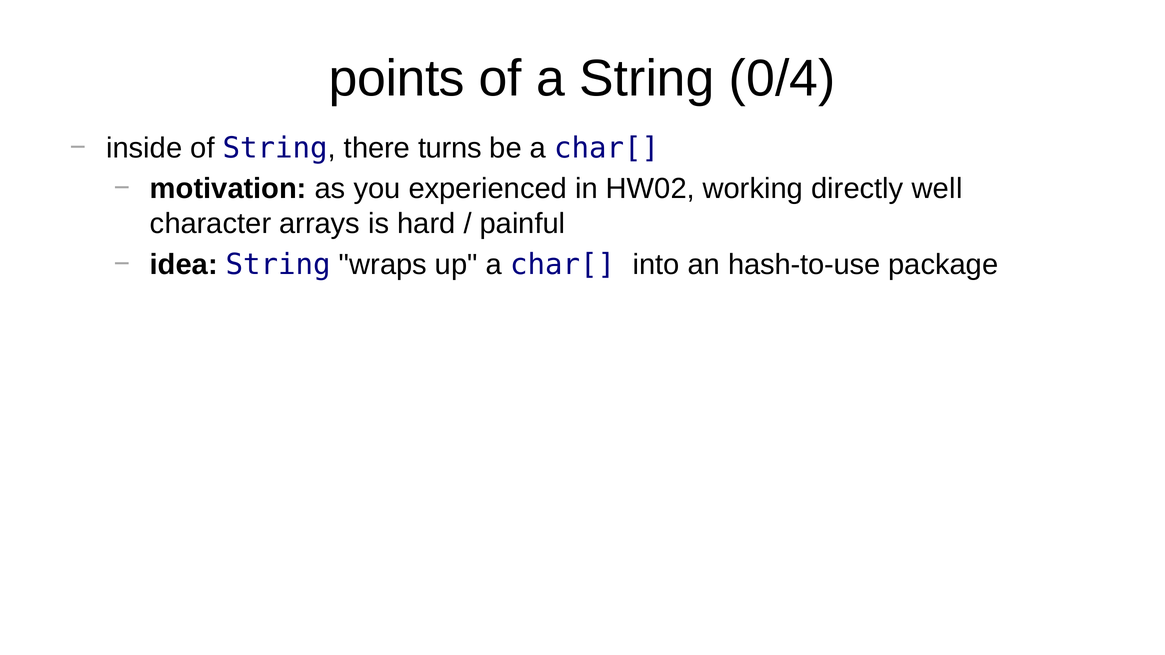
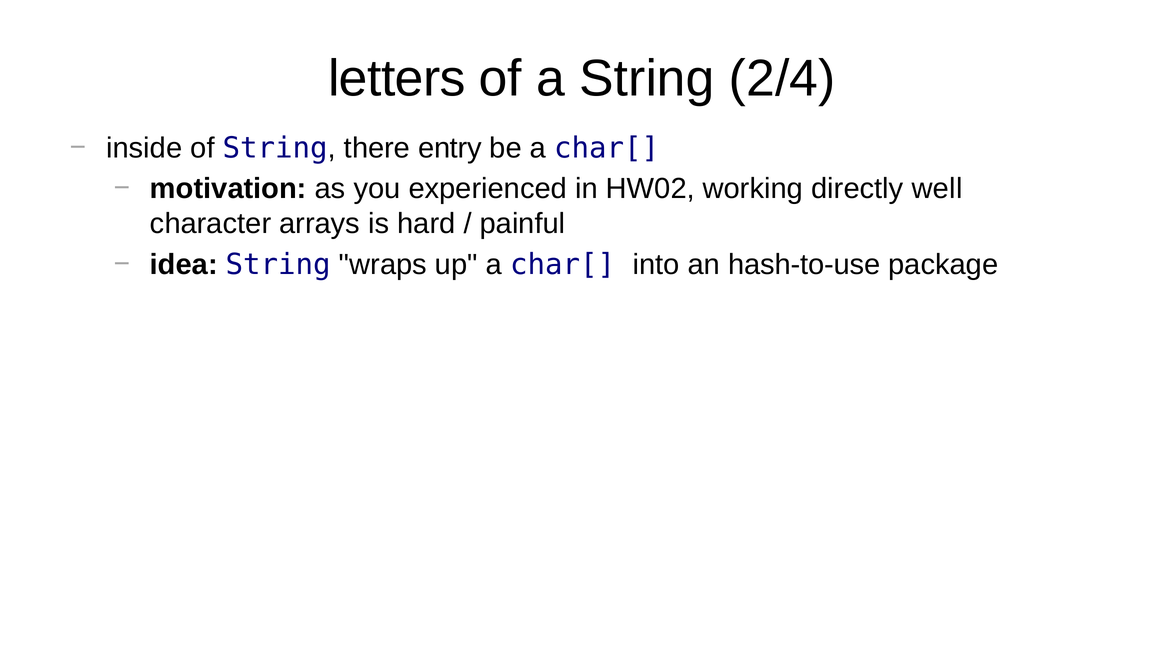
points: points -> letters (397, 79)
0/4: 0/4 -> 2/4 (782, 79)
turns: turns -> entry (450, 148)
